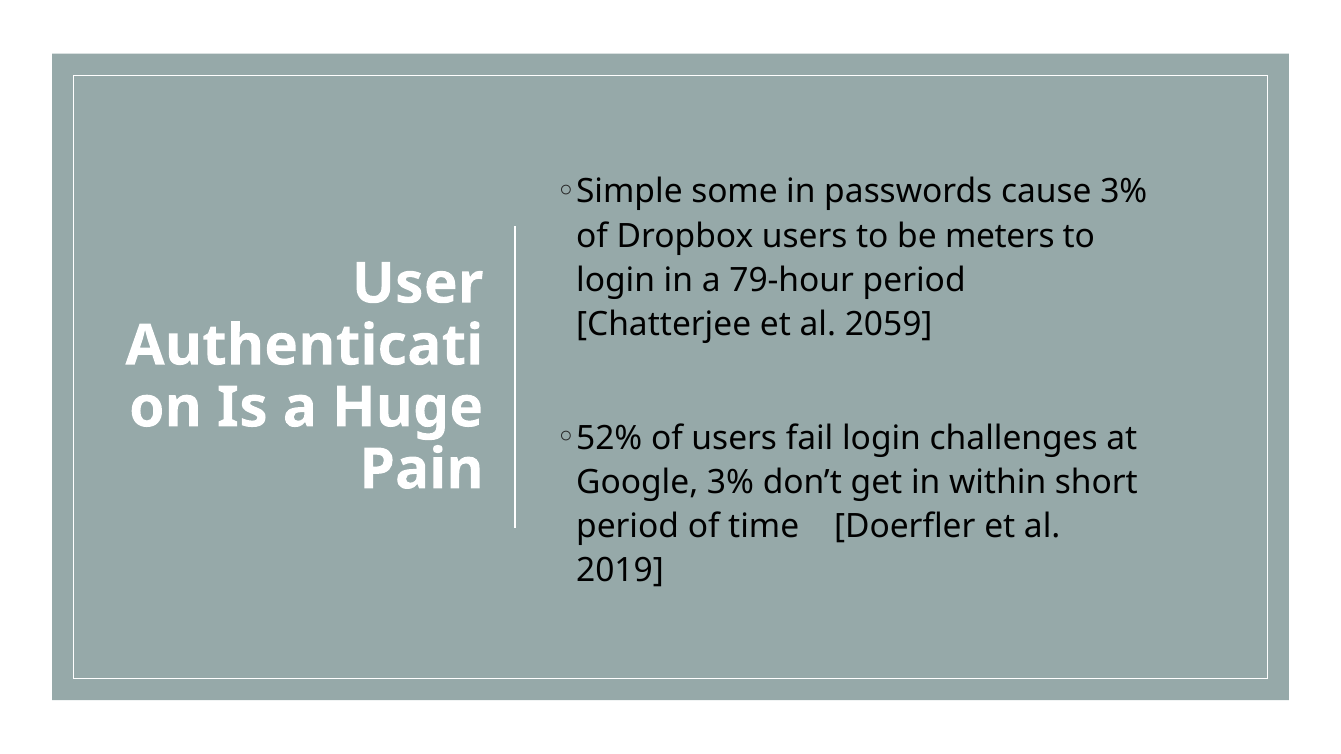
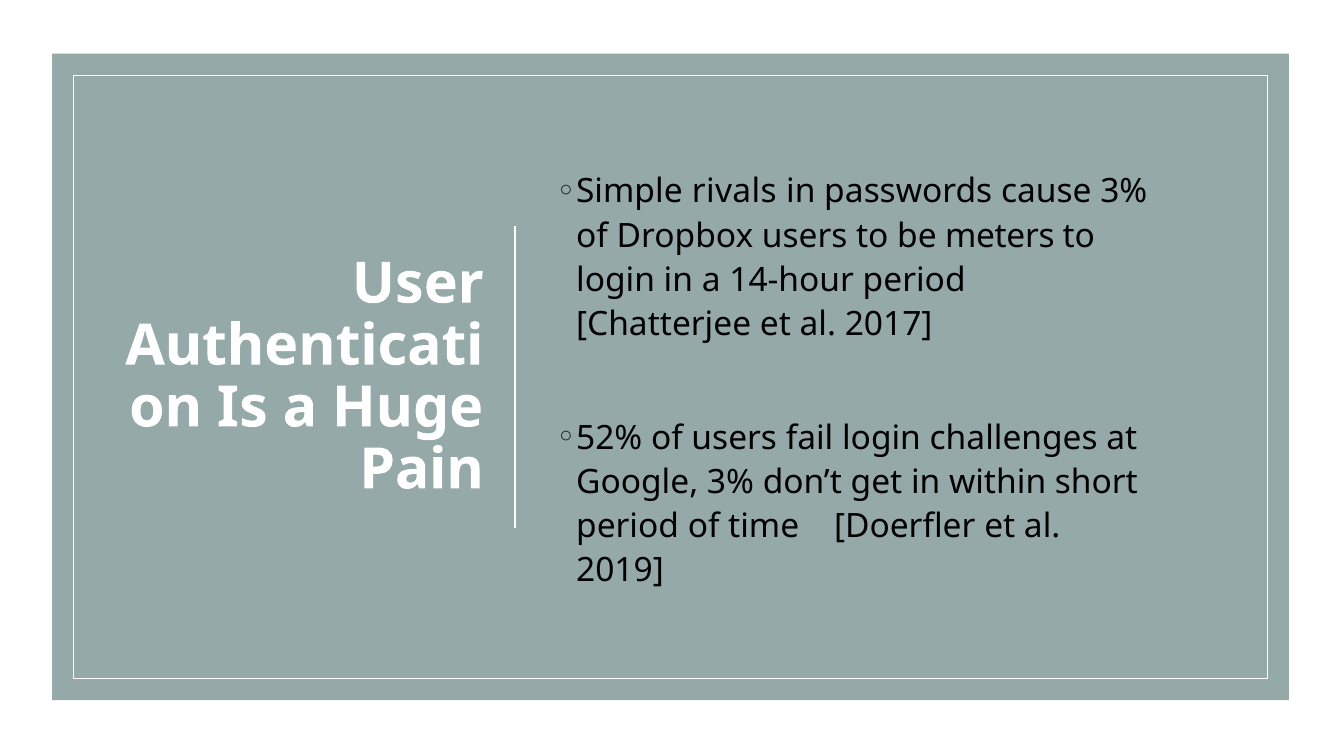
some: some -> rivals (734, 192)
79-hour: 79-hour -> 14-hour (792, 280)
2059: 2059 -> 2017 (889, 325)
